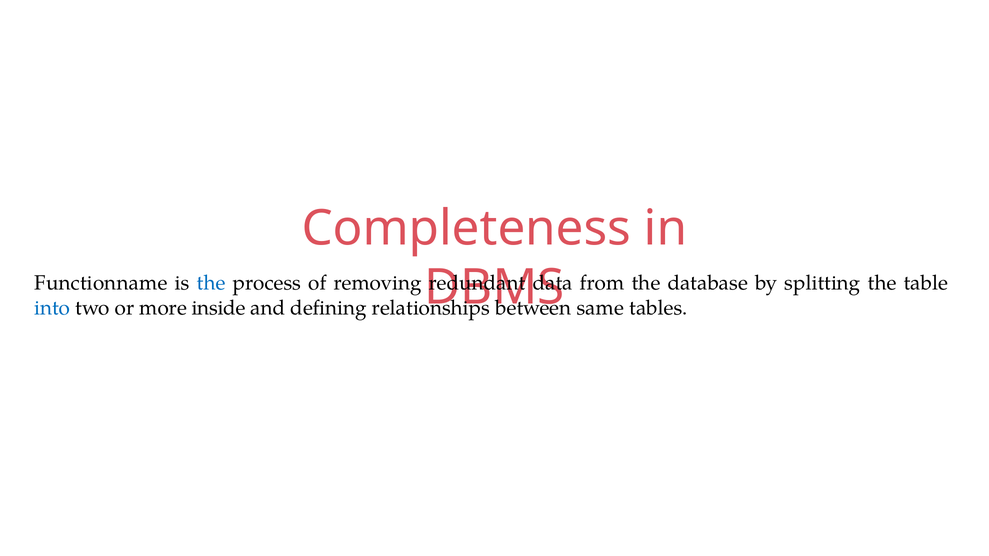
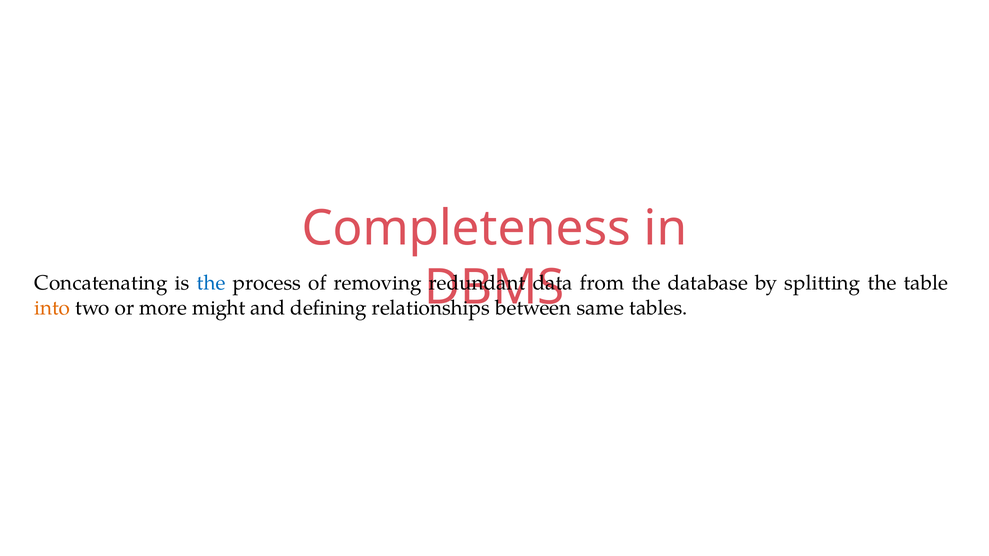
Functionname: Functionname -> Concatenating (101, 283)
into colour: blue -> orange (52, 308)
inside: inside -> might (219, 308)
